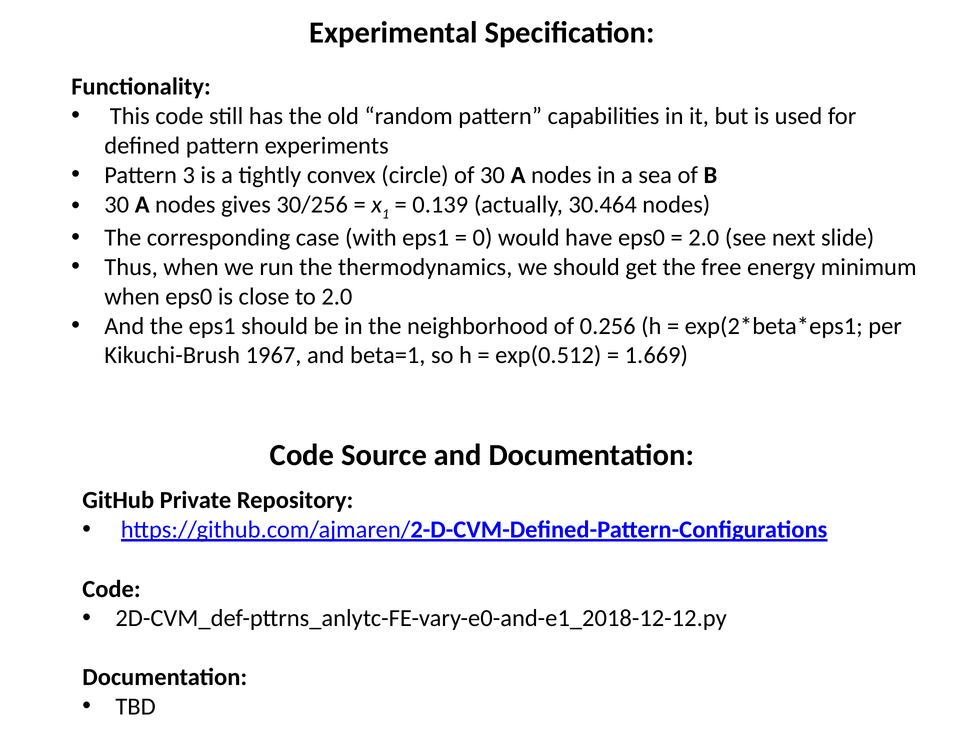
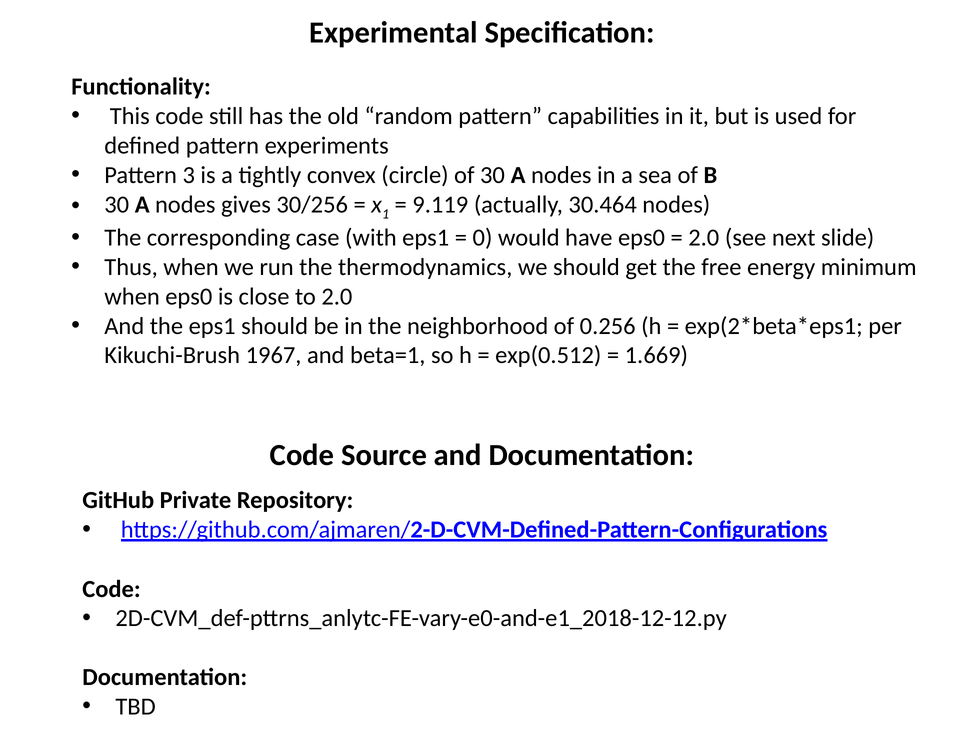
0.139: 0.139 -> 9.119 (440, 205)
